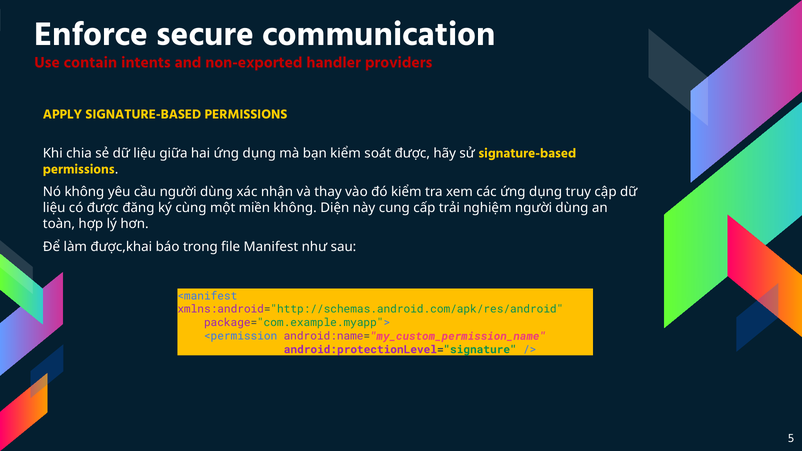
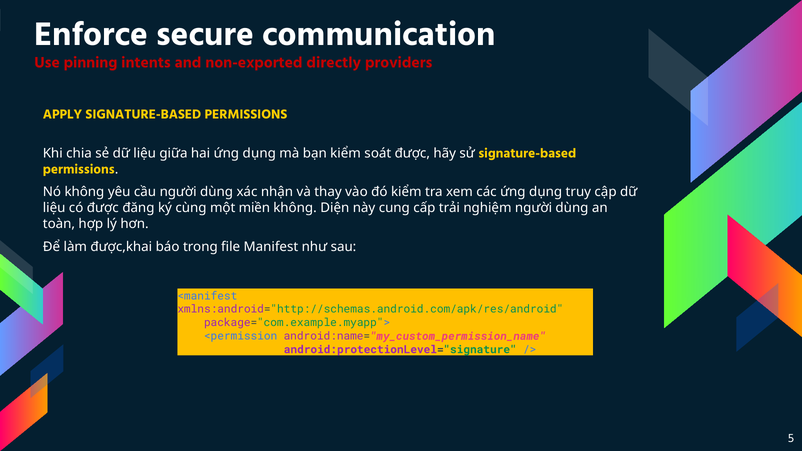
contain: contain -> pinning (91, 63)
handler: handler -> directly (334, 63)
